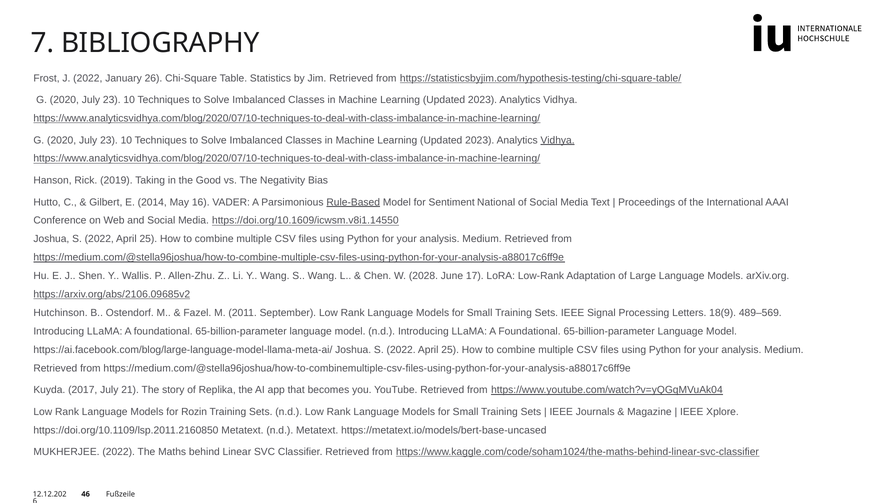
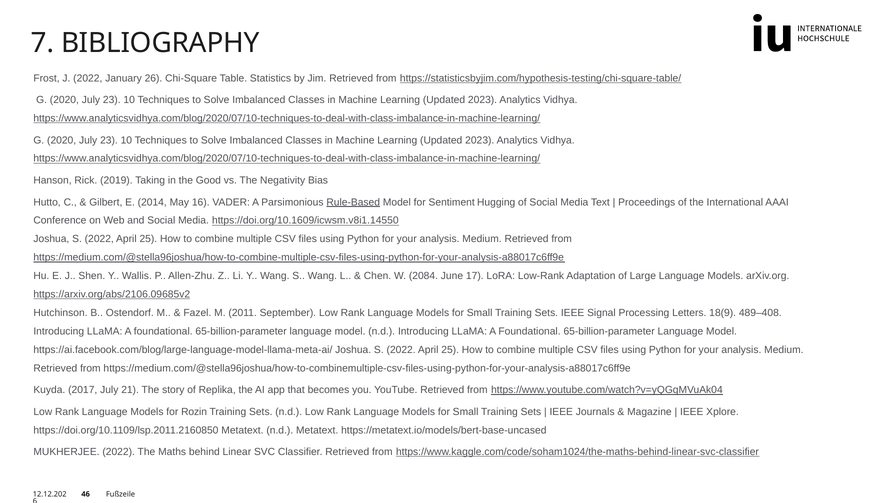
Vidhya underline: present -> none (558, 140)
National: National -> Hugging (496, 202)
2028: 2028 -> 2084 (423, 276)
489–569: 489–569 -> 489–408 (760, 313)
